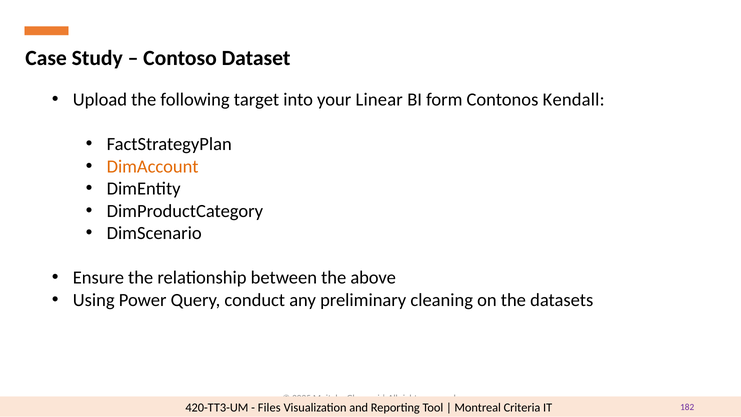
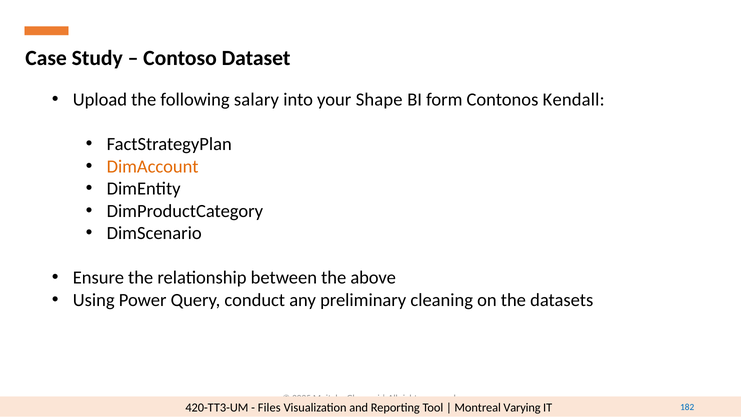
target: target -> salary (256, 100)
Linear: Linear -> Shape (379, 100)
Criteria: Criteria -> Varying (522, 407)
182 colour: purple -> blue (687, 407)
